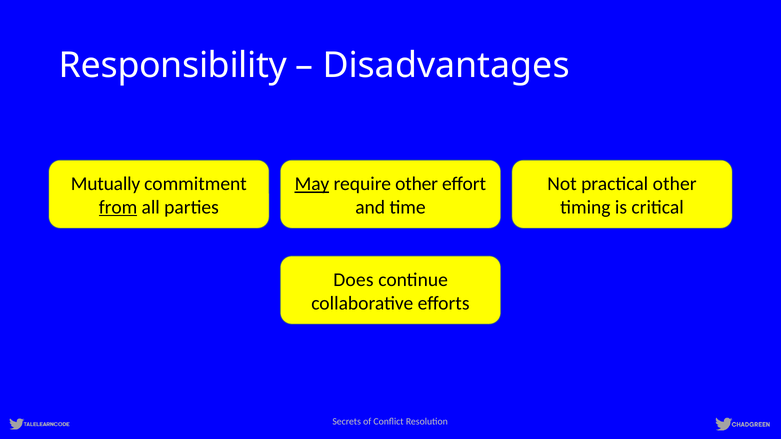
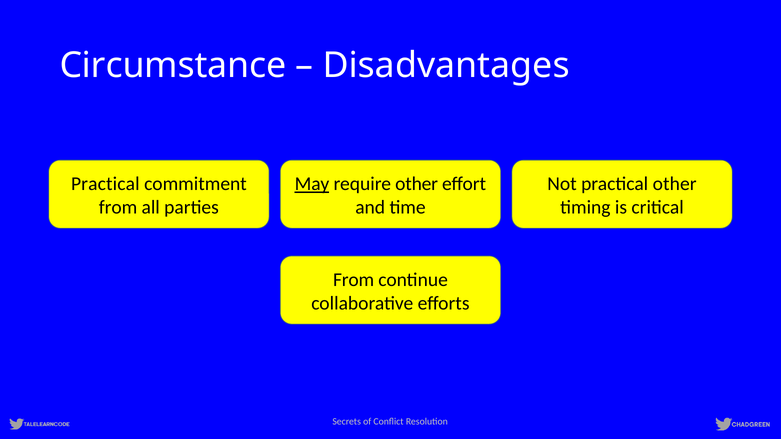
Responsibility: Responsibility -> Circumstance (173, 66)
Mutually: Mutually -> Practical (105, 184)
from underline: present -> none (118, 207)
Does: Does -> From (354, 280)
